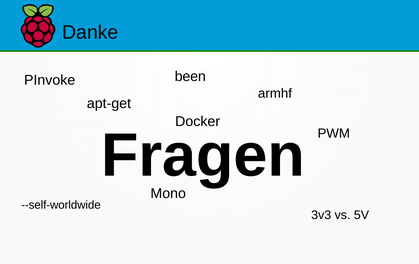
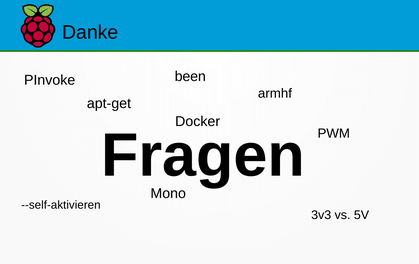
--self-worldwide: --self-worldwide -> --self-aktivieren (61, 205)
